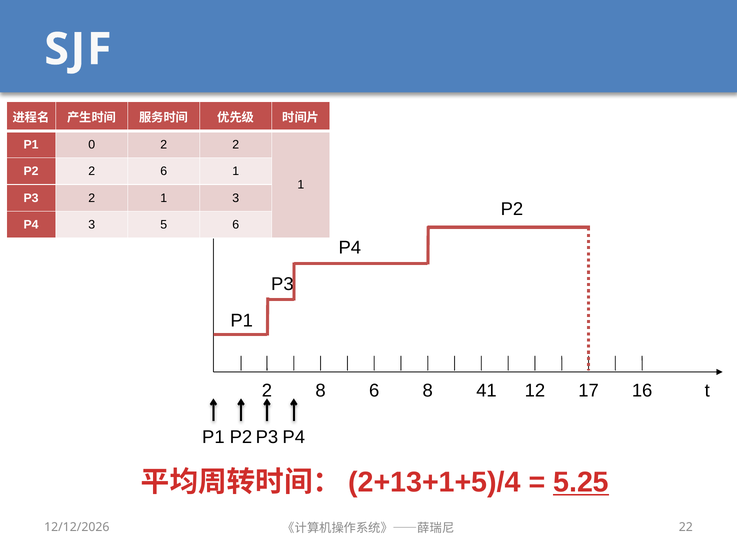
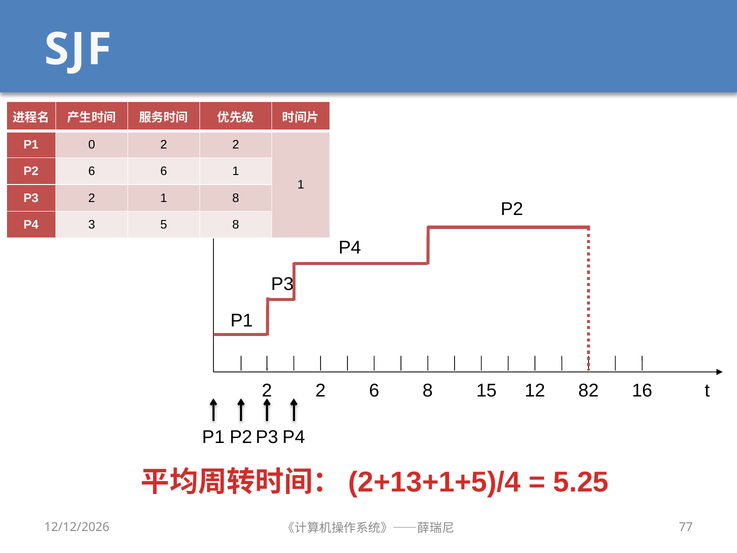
P2 2: 2 -> 6 (92, 171)
1 3: 3 -> 8 (236, 198)
5 6: 6 -> 8 (236, 225)
8: 8 -> 2 (321, 390)
41: 41 -> 15 (486, 390)
17: 17 -> 82 (589, 390)
5.25 underline: present -> none (581, 482)
22: 22 -> 77 (686, 527)
